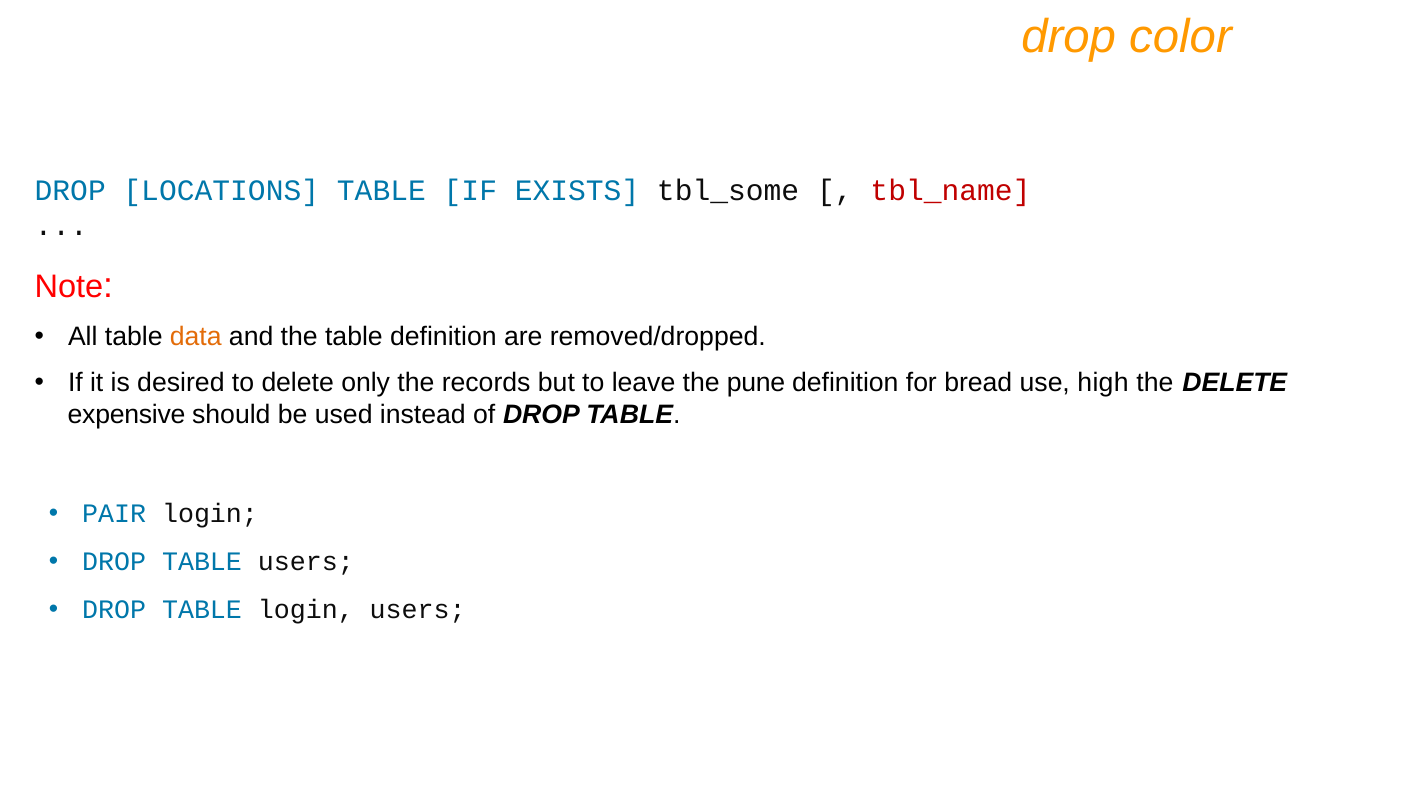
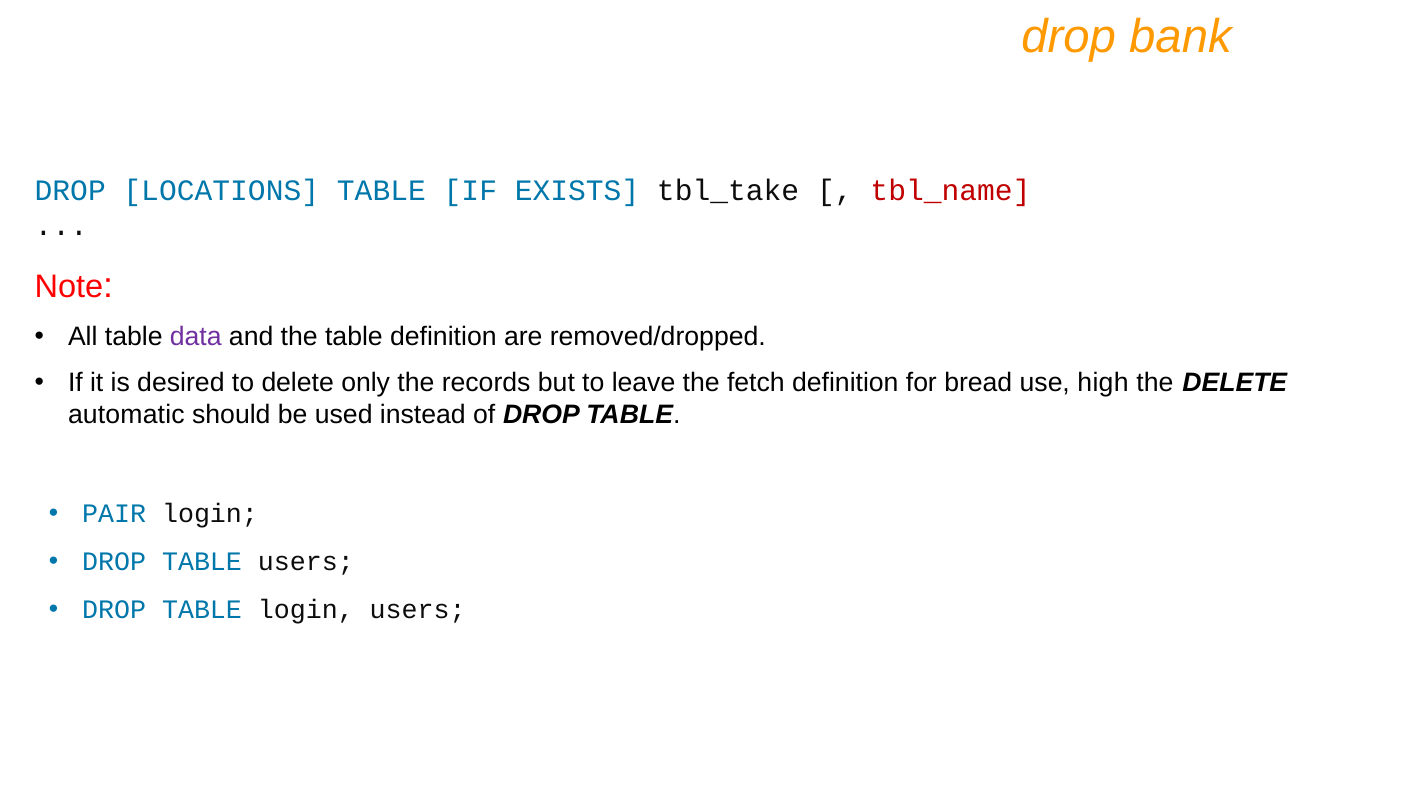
color: color -> bank (1180, 37)
tbl_some: tbl_some -> tbl_take (728, 190)
data colour: orange -> purple (196, 337)
pune: pune -> fetch (756, 383)
expensive: expensive -> automatic (126, 415)
